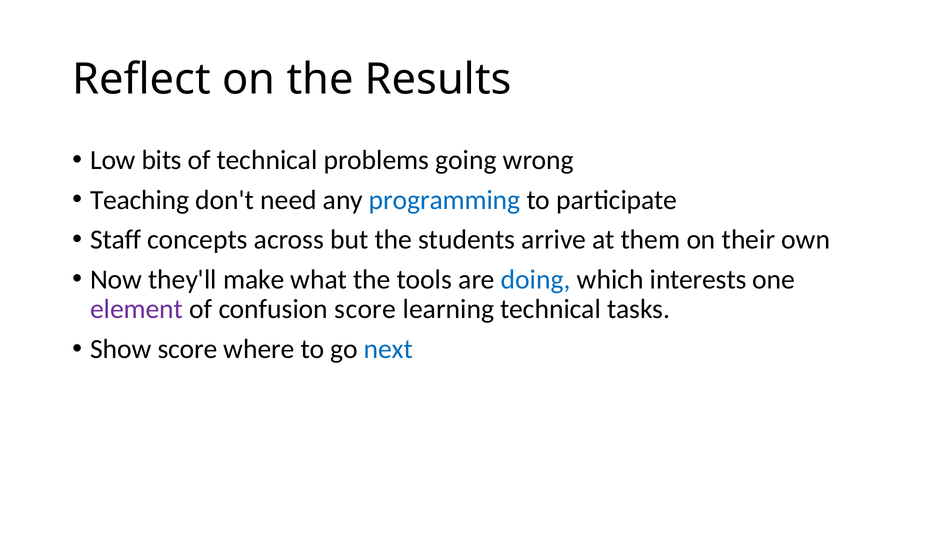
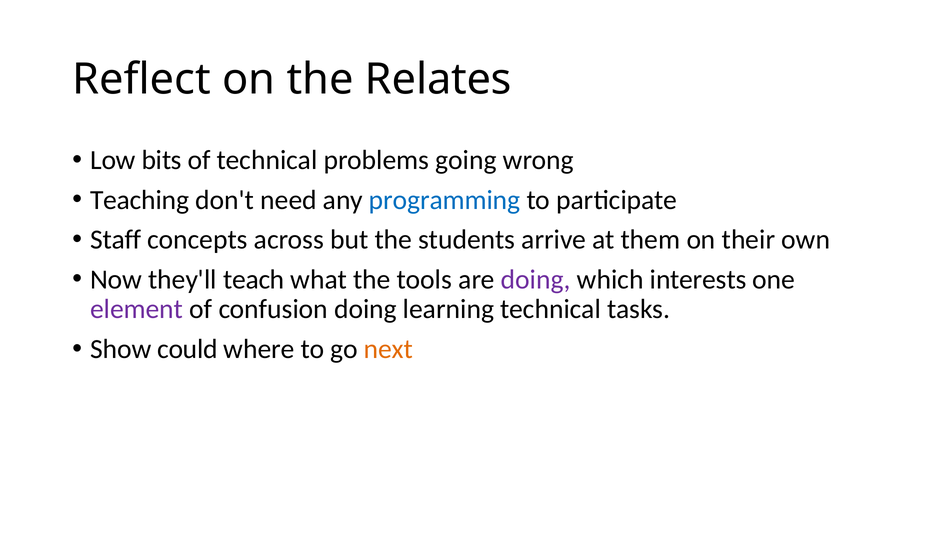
Results: Results -> Relates (438, 80)
make: make -> teach (254, 280)
doing colour: blue -> purple (536, 280)
confusion score: score -> doing (365, 309)
Show score: score -> could (188, 349)
next colour: blue -> orange (389, 349)
